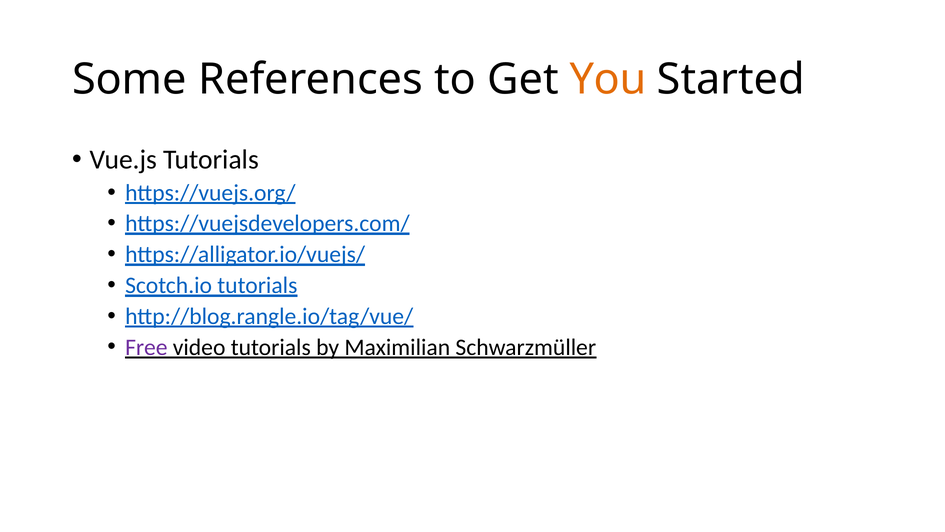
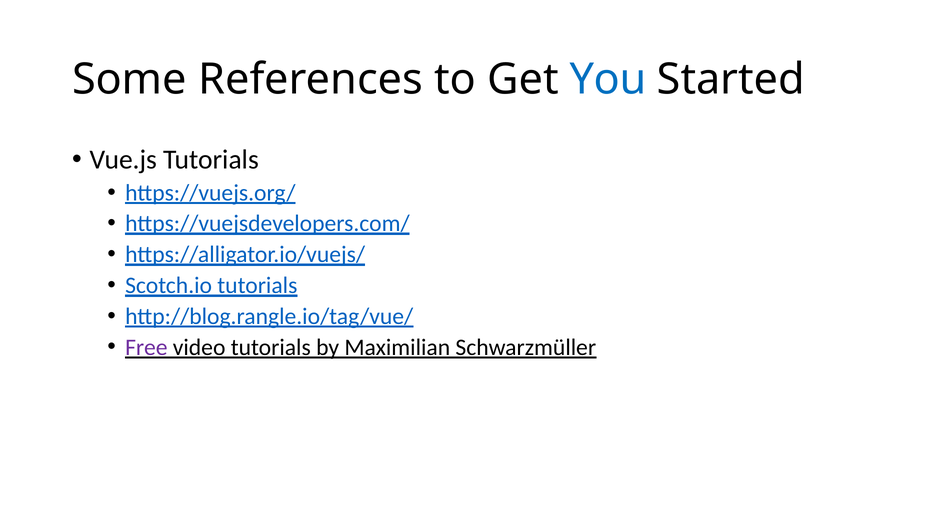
You colour: orange -> blue (608, 79)
